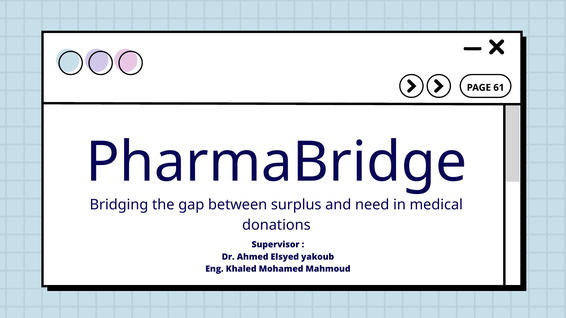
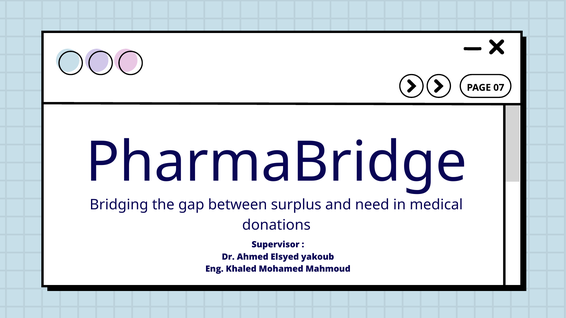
61: 61 -> 07 (499, 88)
